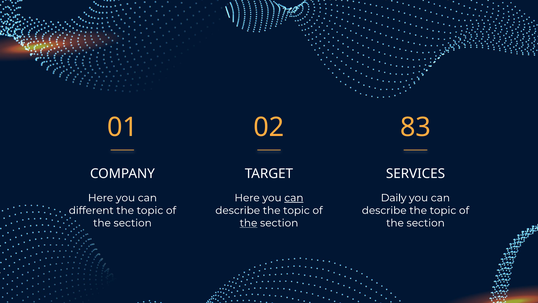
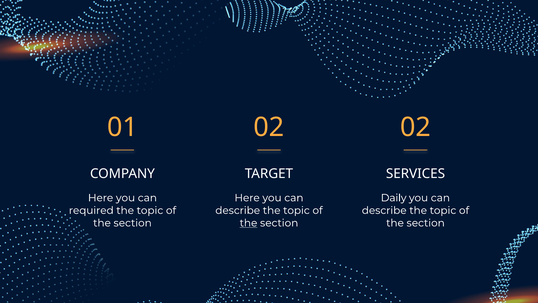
02 83: 83 -> 02 (416, 127)
can underline: present -> none (294, 198)
different: different -> required (91, 210)
